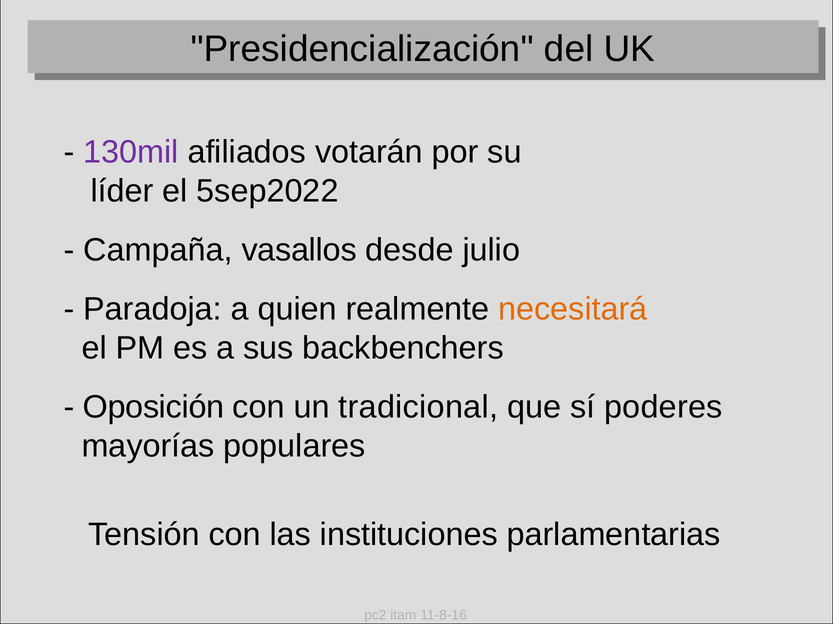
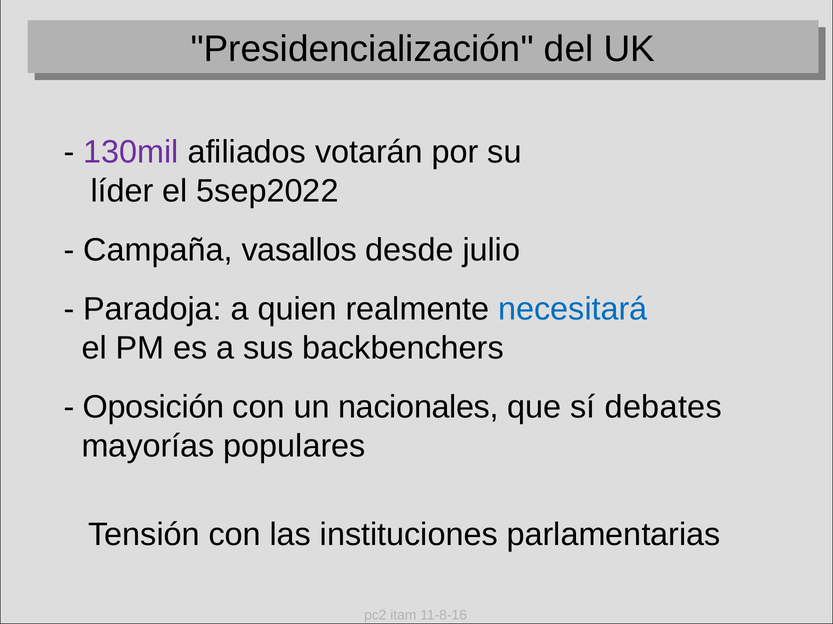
necesitará colour: orange -> blue (573, 310)
tradicional: tradicional -> nacionales (419, 408)
poderes: poderes -> debates (663, 408)
